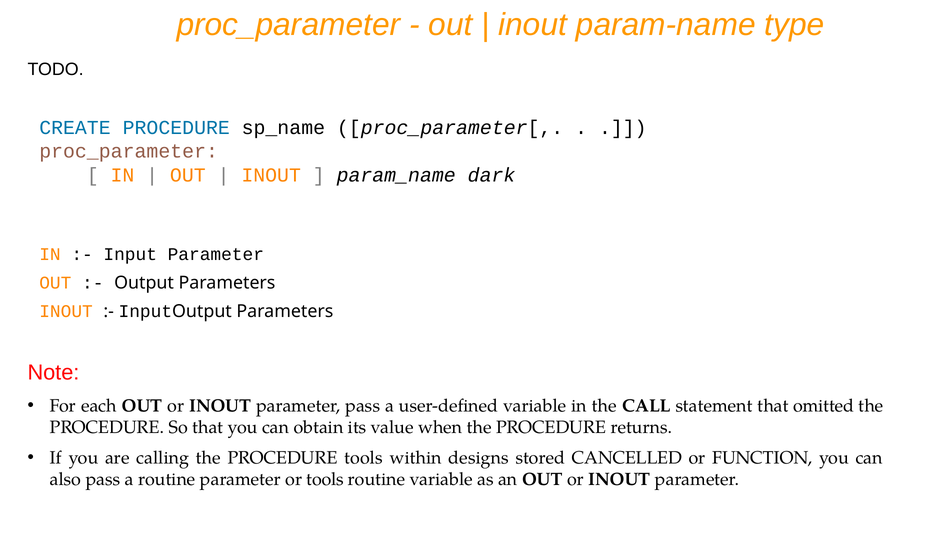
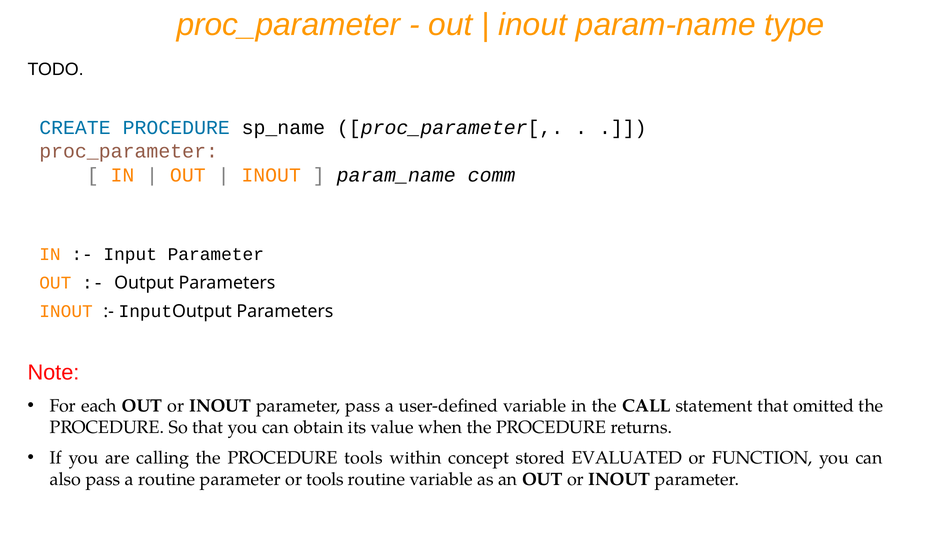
dark: dark -> comm (492, 175)
designs: designs -> concept (479, 458)
CANCELLED: CANCELLED -> EVALUATED (627, 458)
